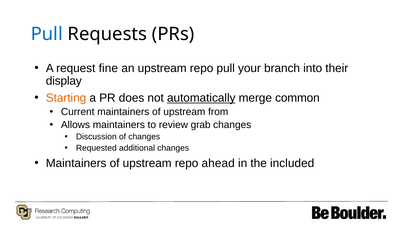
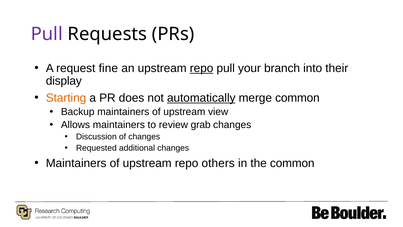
Pull colour: blue -> purple (47, 34)
repo underline: none -> present (202, 68)
Current: Current -> Backup (78, 112)
from: from -> view (218, 112)
ahead: ahead -> others (218, 163)
the included: included -> common (292, 163)
